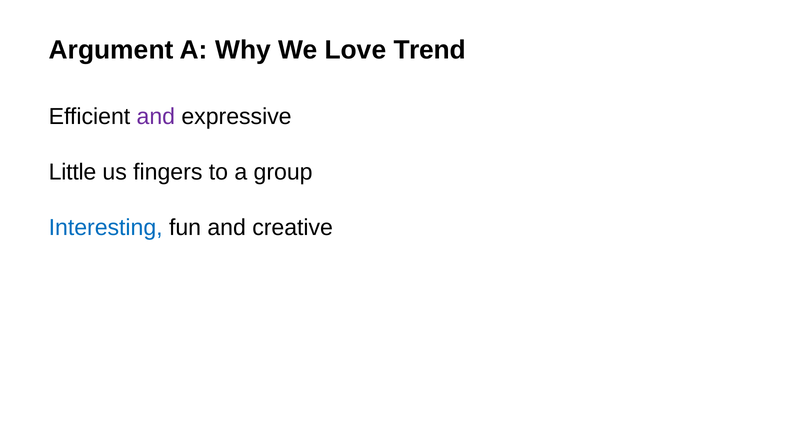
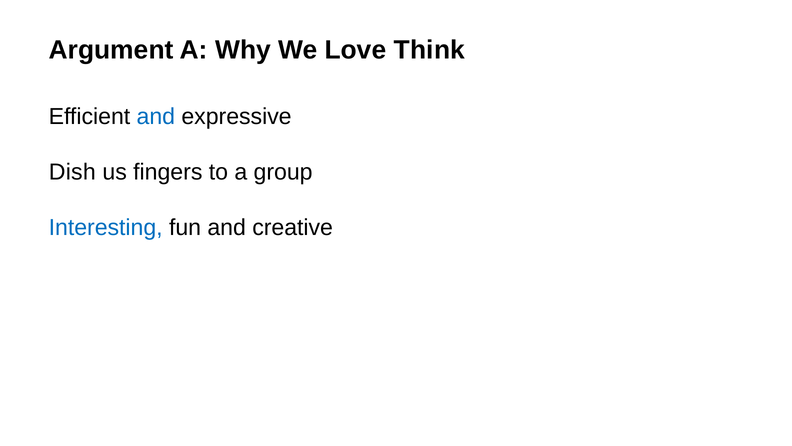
Trend: Trend -> Think (429, 50)
and colour: purple -> blue (156, 117)
Little: Little -> Dish (72, 172)
